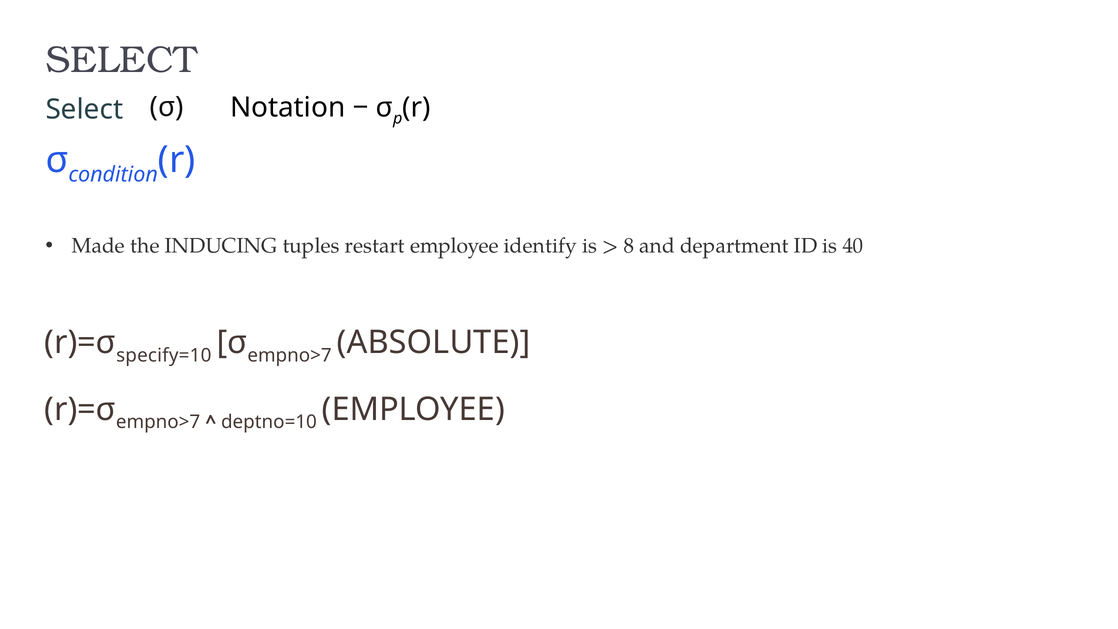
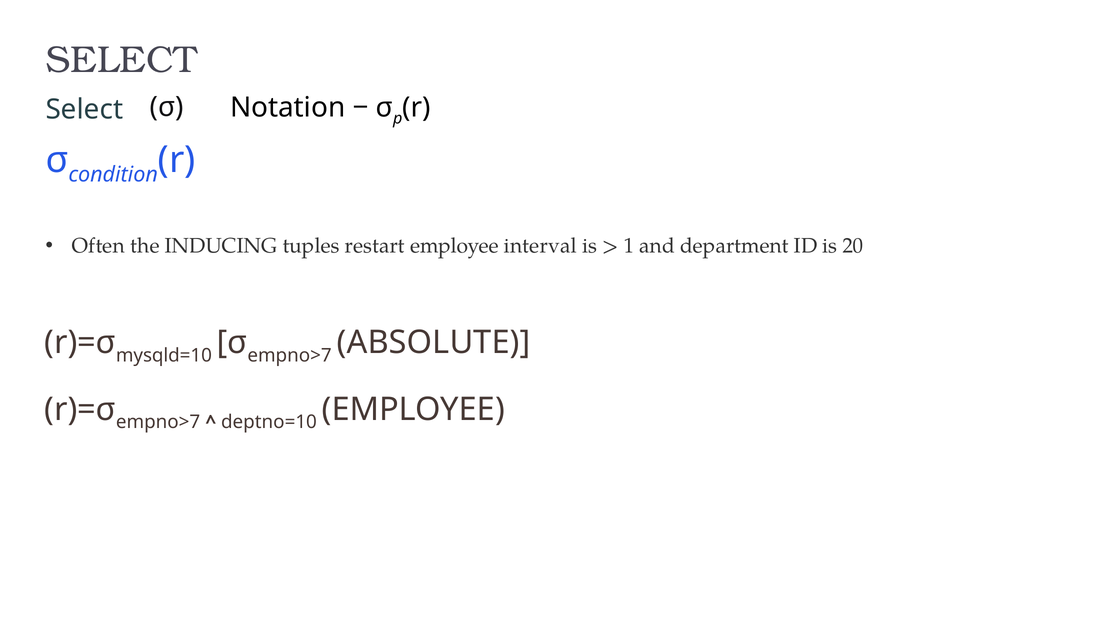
Made: Made -> Often (98, 246)
identify: identify -> interval (540, 246)
8: 8 -> 1 (629, 246)
40: 40 -> 20 (853, 246)
specify=10: specify=10 -> mysqld=10 (164, 355)
